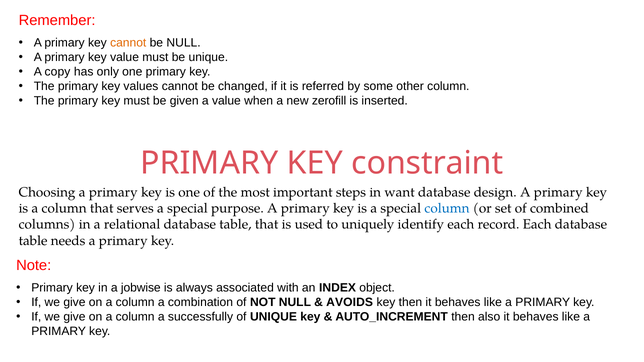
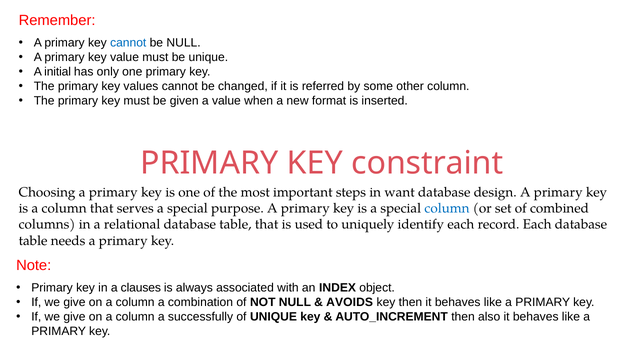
cannot colour: orange -> blue (128, 43)
copy: copy -> initial (58, 72)
zerofill: zerofill -> format (329, 101)
jobwise: jobwise -> clauses (141, 288)
